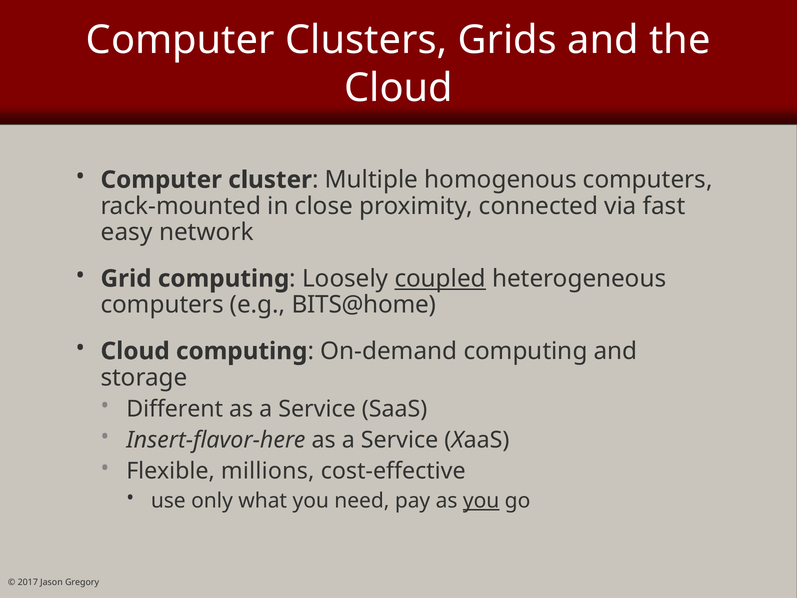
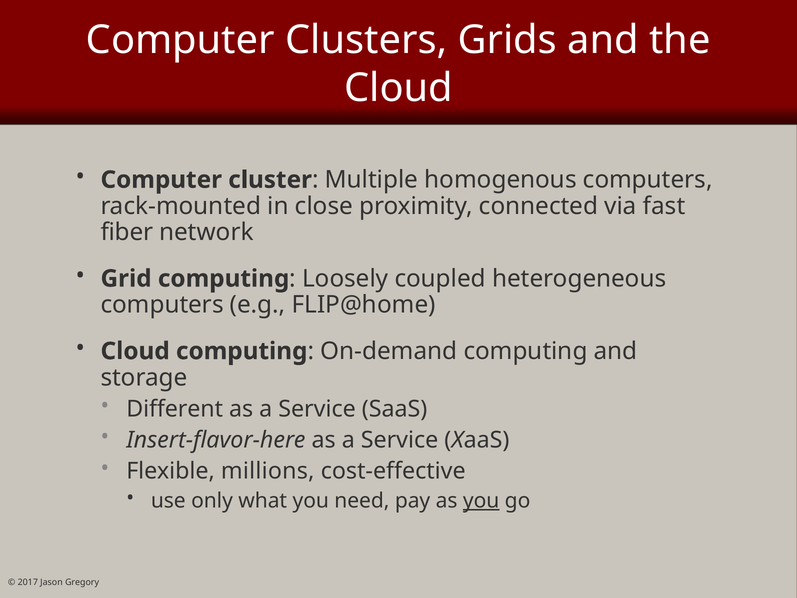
easy: easy -> fiber (127, 232)
coupled underline: present -> none (440, 279)
BITS@home: BITS@home -> FLIP@home (364, 305)
